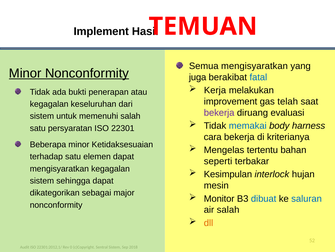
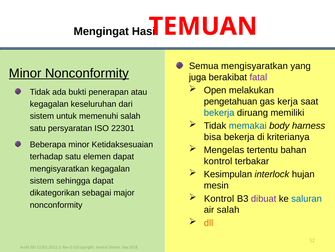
Implement: Implement -> Mengingat (101, 31)
fatal colour: blue -> purple (258, 77)
Kerja: Kerja -> Open (215, 90)
improvement: improvement -> pengetahuan (231, 101)
telah: telah -> kerja (288, 101)
bekerja colour: purple -> blue (219, 112)
evaluasi: evaluasi -> memiliki (287, 112)
cara: cara -> bisa (213, 137)
seperti: seperti -> kontrol (218, 161)
Monitor: Monitor -> Kontrol (219, 198)
dibuat colour: blue -> purple (264, 198)
